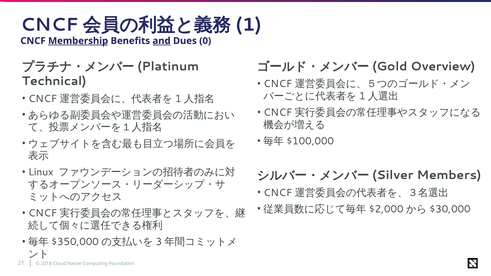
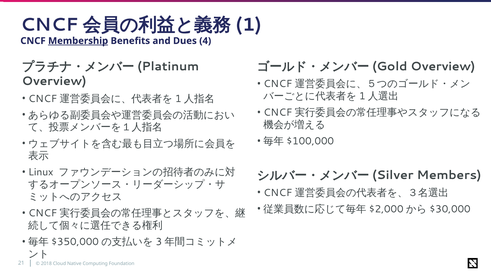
and underline: present -> none (162, 41)
0: 0 -> 4 (205, 41)
Technical: Technical -> Overview (54, 81)
